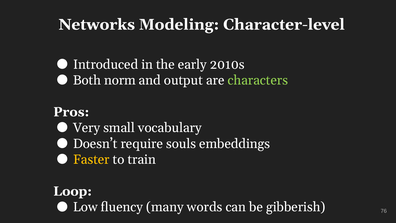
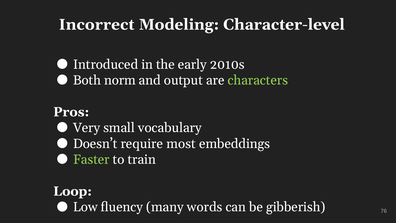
Networks: Networks -> Incorrect (97, 25)
souls: souls -> most (181, 144)
Faster colour: yellow -> light green (91, 159)
